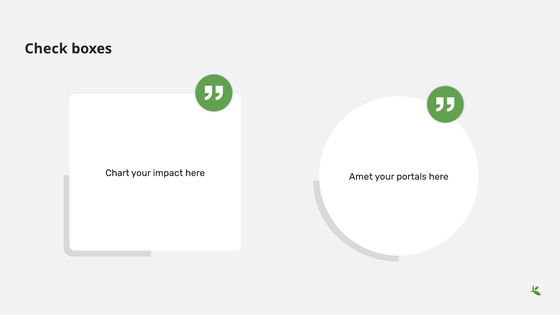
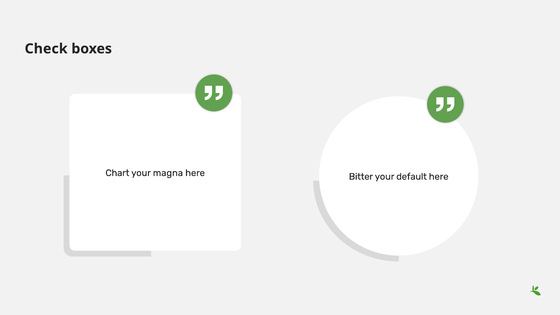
impact: impact -> magna (168, 173)
Amet: Amet -> Bitter (361, 177)
portals: portals -> default (412, 177)
